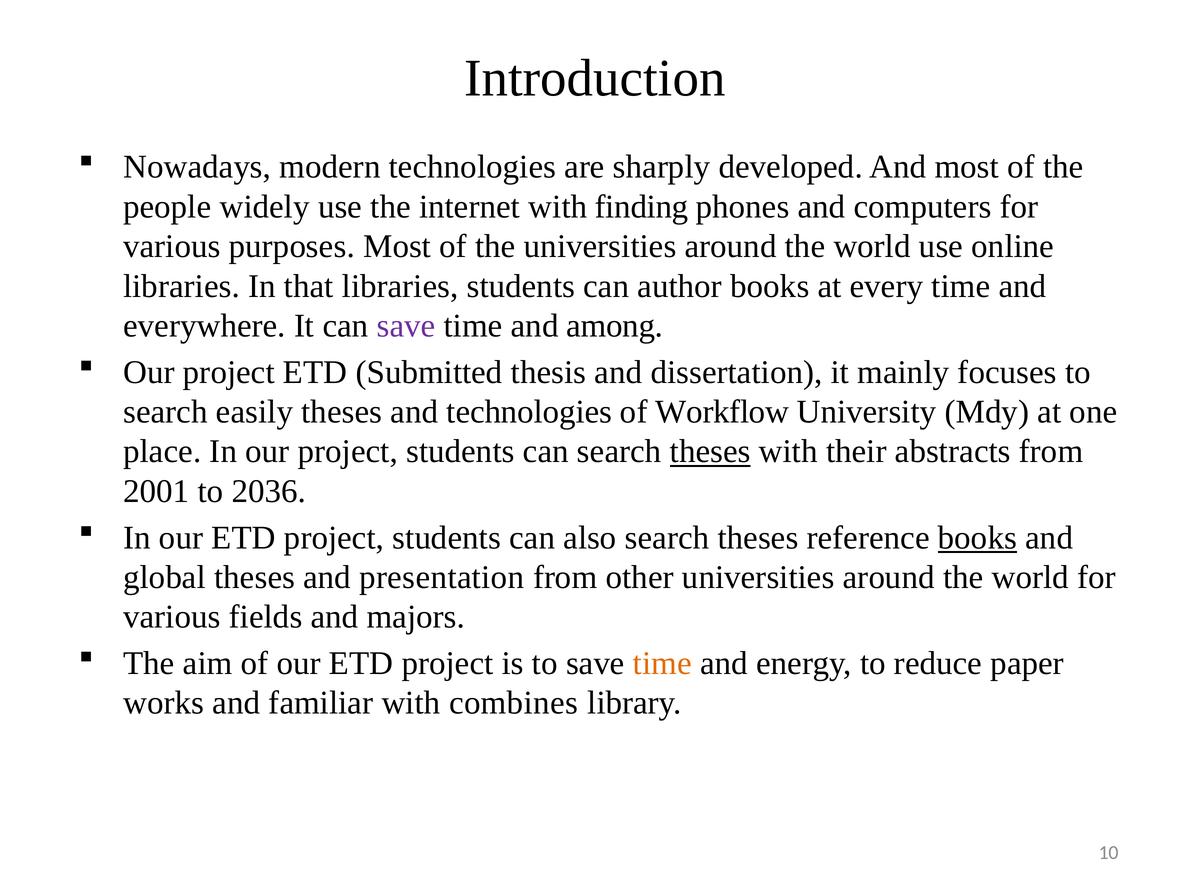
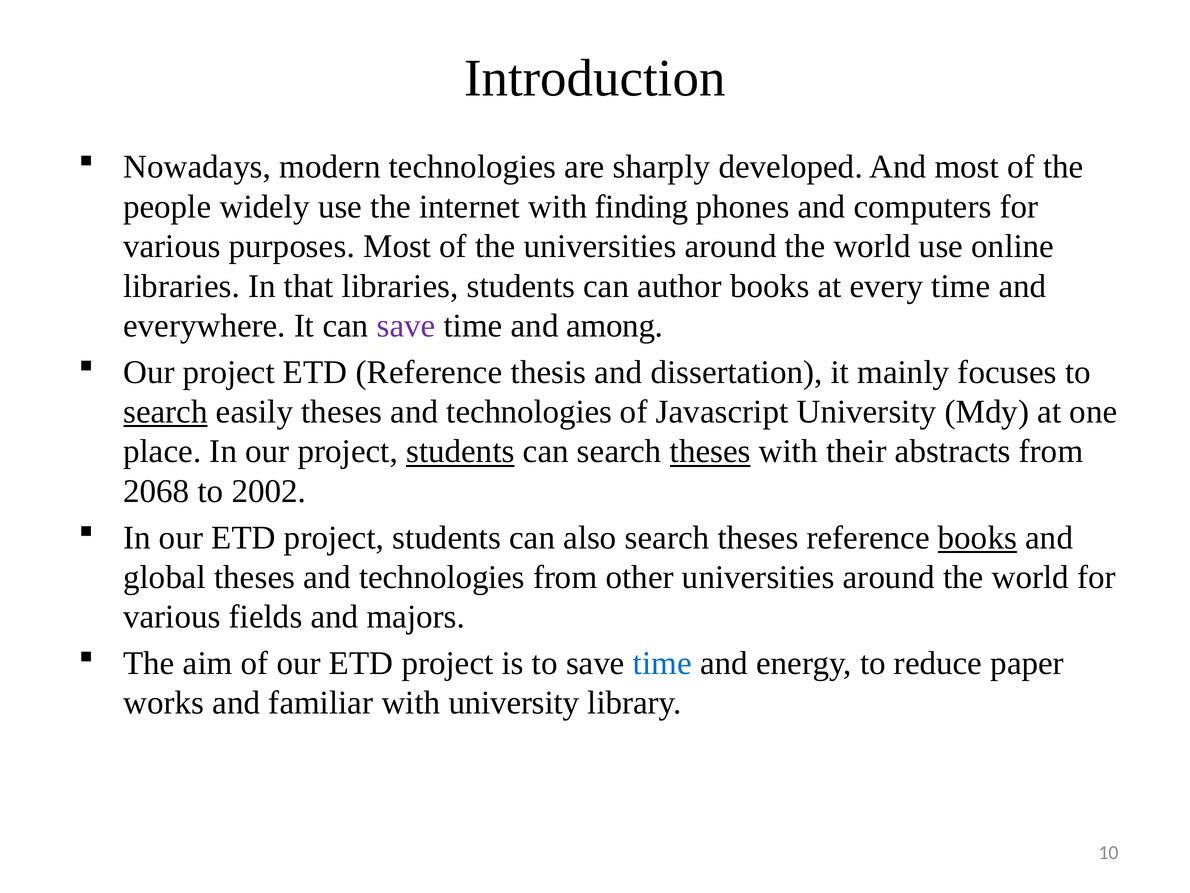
ETD Submitted: Submitted -> Reference (429, 372)
search underline: none -> present (165, 412)
Workflow: Workflow -> Javascript (722, 412)
students underline: none -> present (460, 451)
2001: 2001 -> 2068 (156, 491)
2036: 2036 -> 2002 (269, 491)
global theses and presentation: presentation -> technologies (442, 577)
time colour: orange -> blue (662, 663)
with combines: combines -> university (514, 703)
